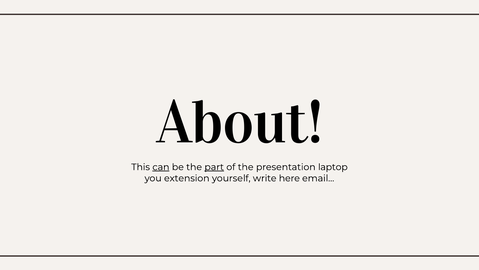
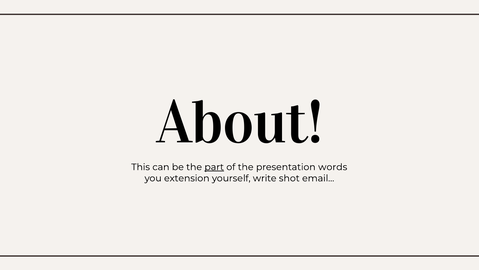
can underline: present -> none (161, 167)
laptop: laptop -> words (333, 167)
here: here -> shot (289, 178)
